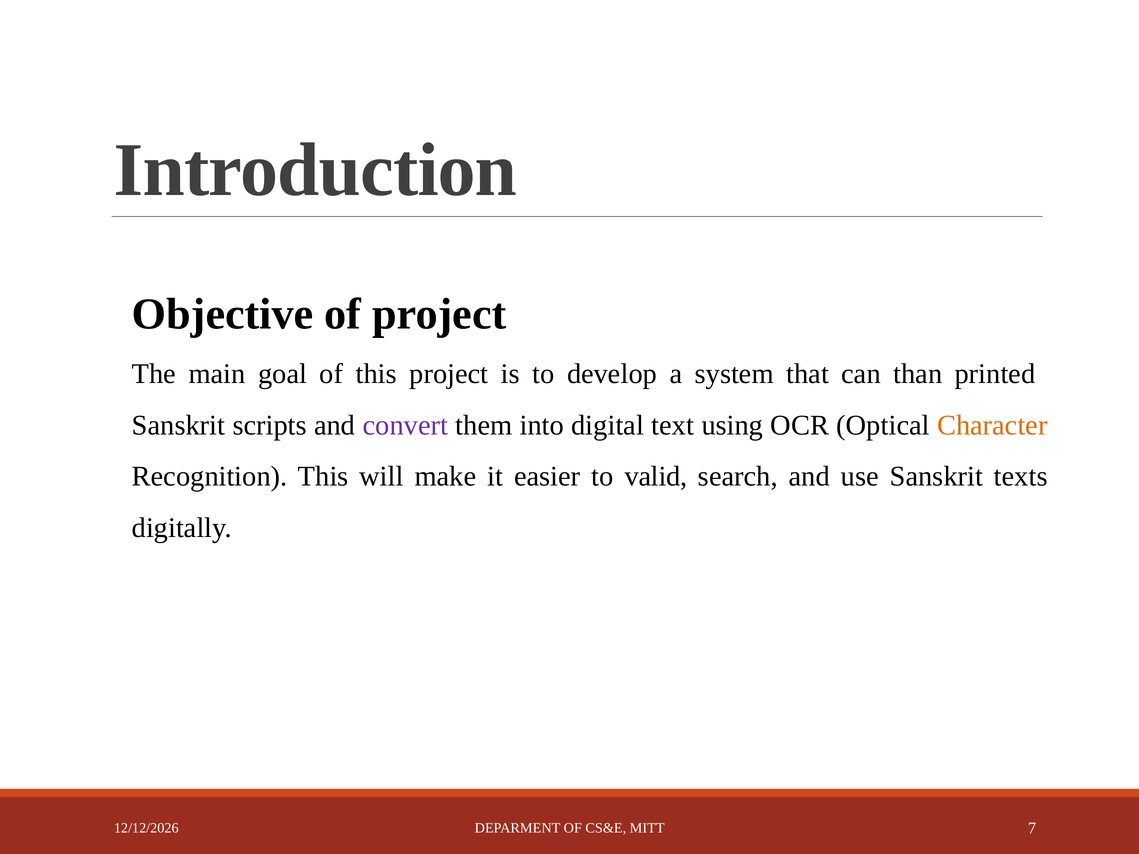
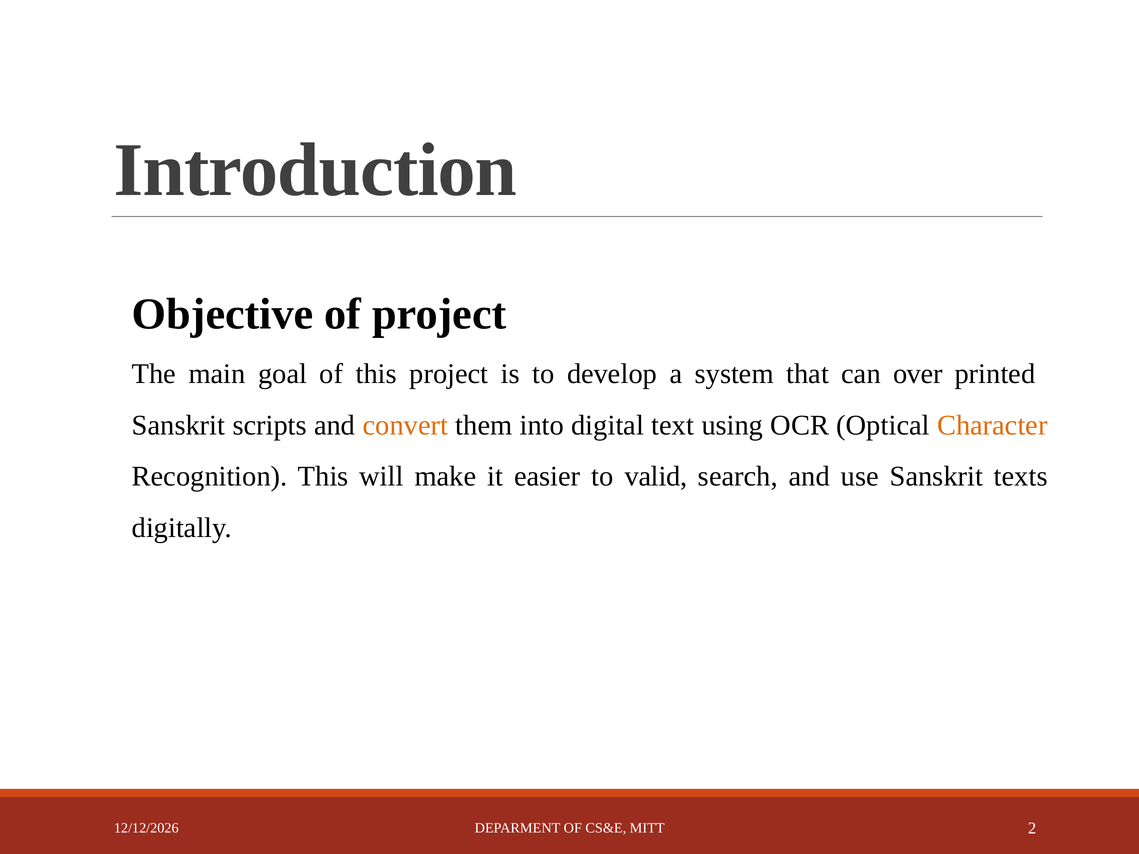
than: than -> over (918, 374)
convert colour: purple -> orange (405, 425)
7: 7 -> 2 (1032, 829)
